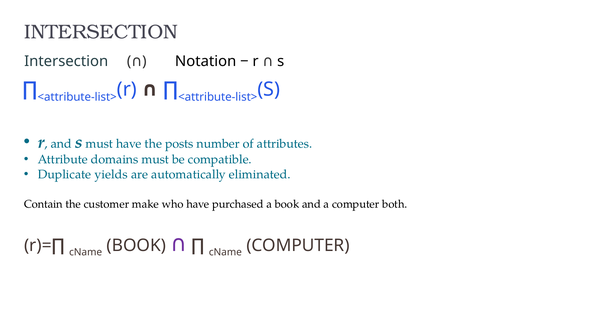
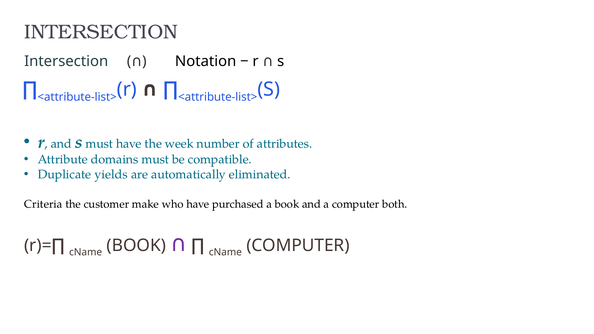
posts: posts -> week (179, 144)
Contain: Contain -> Criteria (43, 204)
